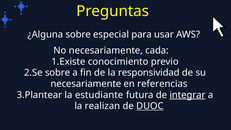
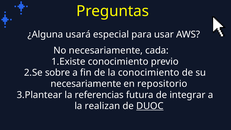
¿Alguna sobre: sobre -> usará (78, 34)
la responsividad: responsividad -> conocimiento (149, 73)
referencias: referencias -> repositorio (162, 84)
estudiante: estudiante -> referencias (99, 95)
integrar underline: present -> none (188, 95)
